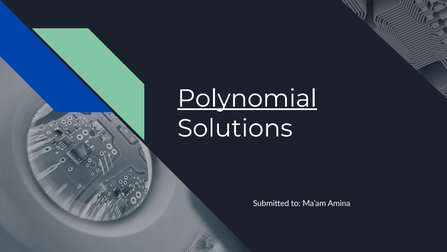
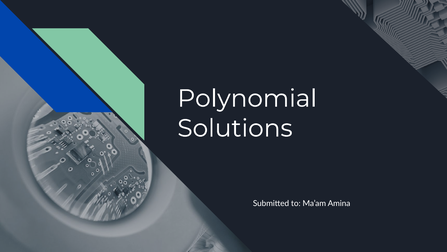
Polynomial underline: present -> none (247, 98)
